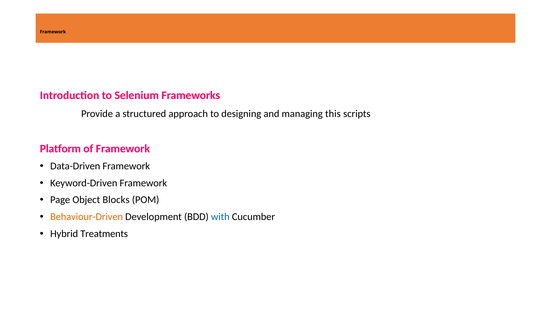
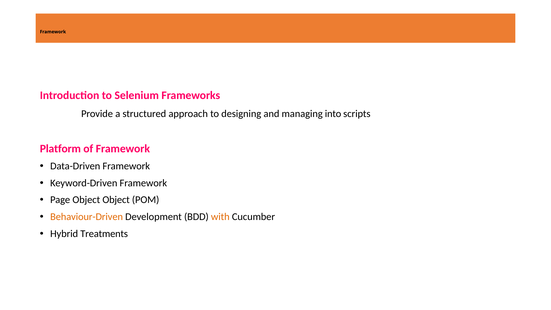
this: this -> into (333, 114)
Object Blocks: Blocks -> Object (116, 200)
with colour: blue -> orange (220, 217)
